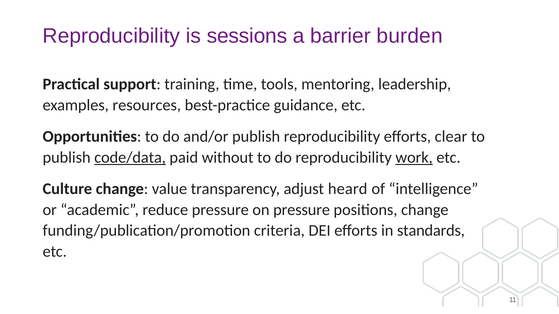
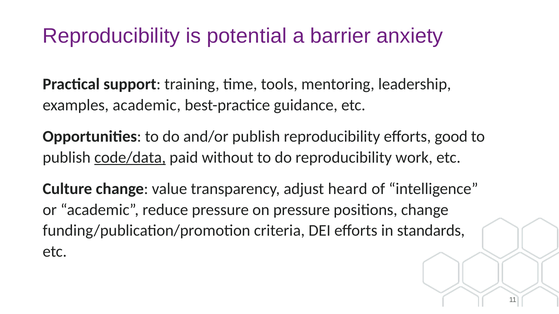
sessions: sessions -> potential (247, 36)
burden: burden -> anxiety (410, 36)
examples resources: resources -> academic (147, 105)
clear: clear -> good (451, 137)
work underline: present -> none (414, 158)
